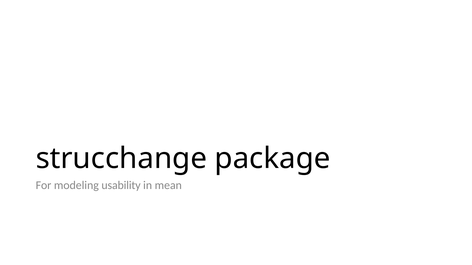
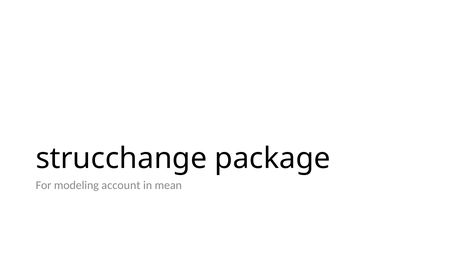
usability: usability -> account (121, 186)
